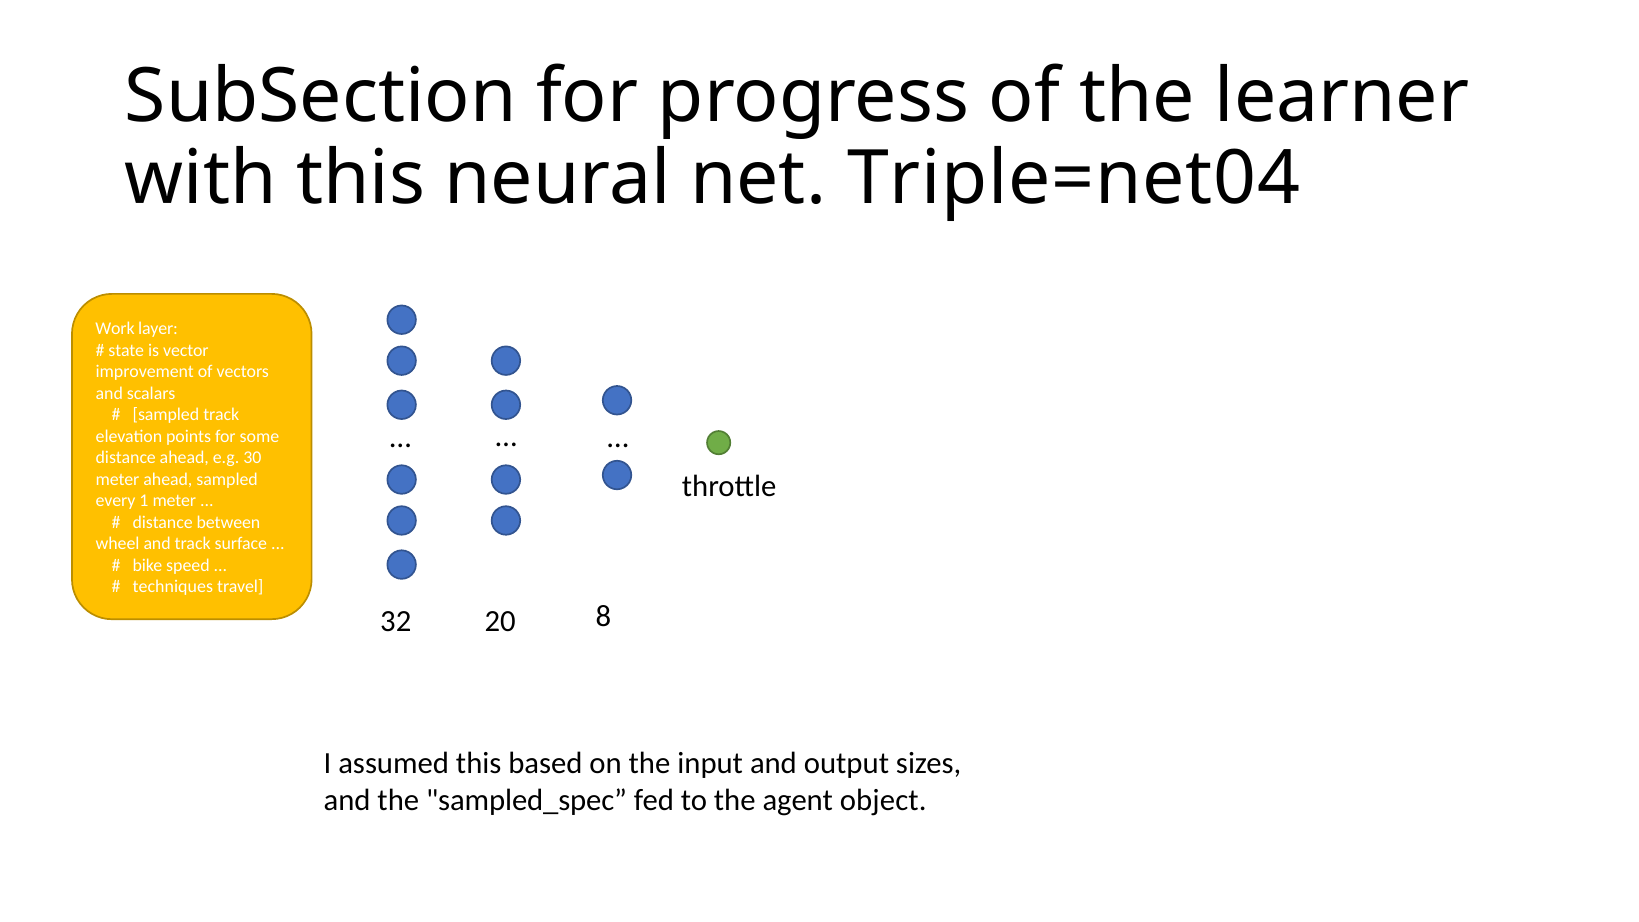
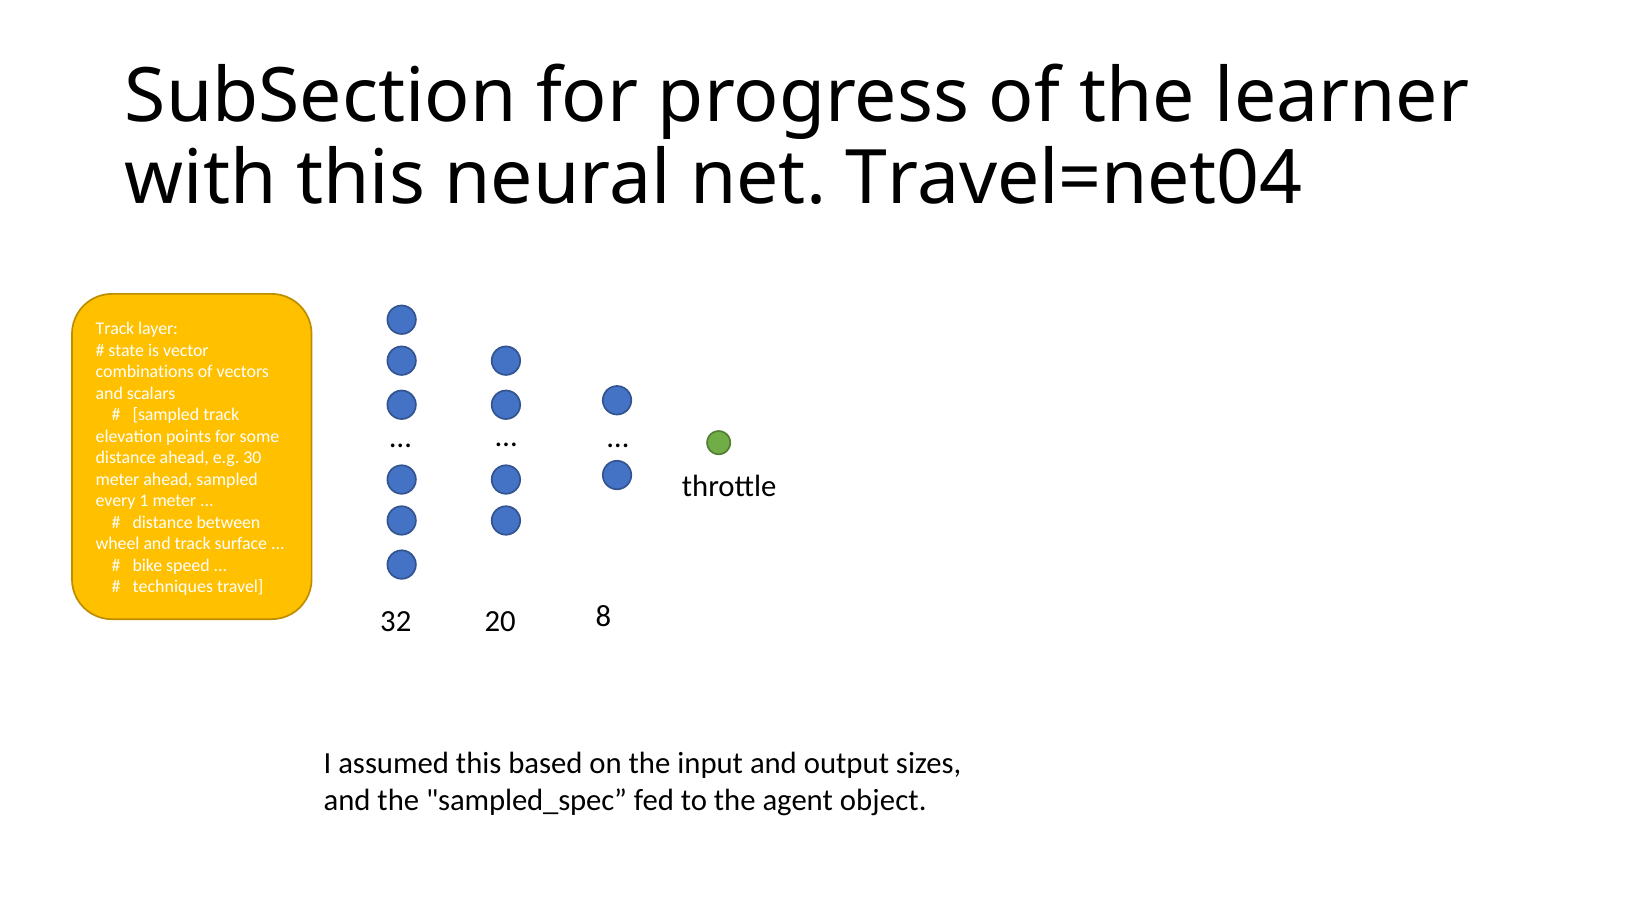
Triple=net04: Triple=net04 -> Travel=net04 (1074, 178)
Work: Work -> Track (115, 329)
improvement: improvement -> combinations (145, 372)
